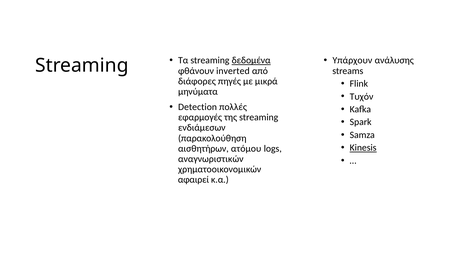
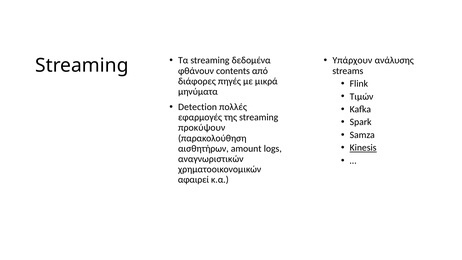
δεδομένα underline: present -> none (251, 60)
inverted: inverted -> contents (233, 71)
Τυχόν: Τυχόν -> Τιμών (362, 96)
ενδιάμεσων: ενδιάμεσων -> προκύψουν (202, 128)
ατόμου: ατόμου -> amount (246, 149)
